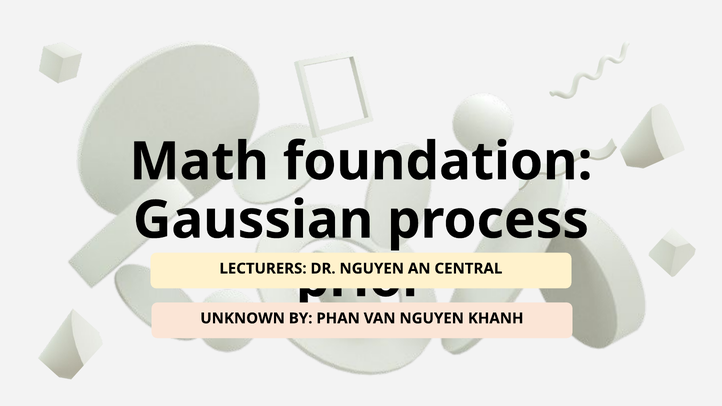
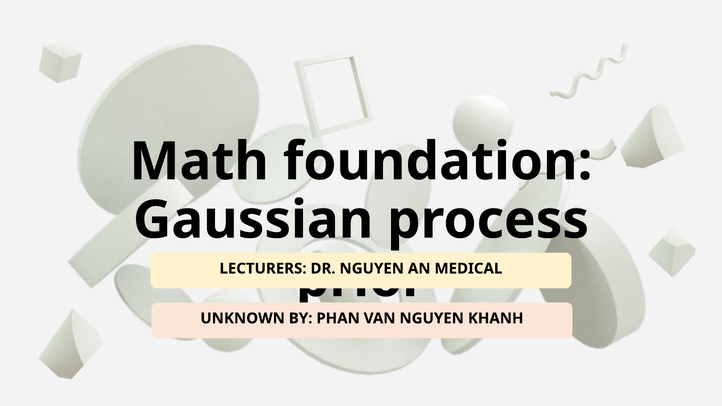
CENTRAL: CENTRAL -> MEDICAL (468, 269)
